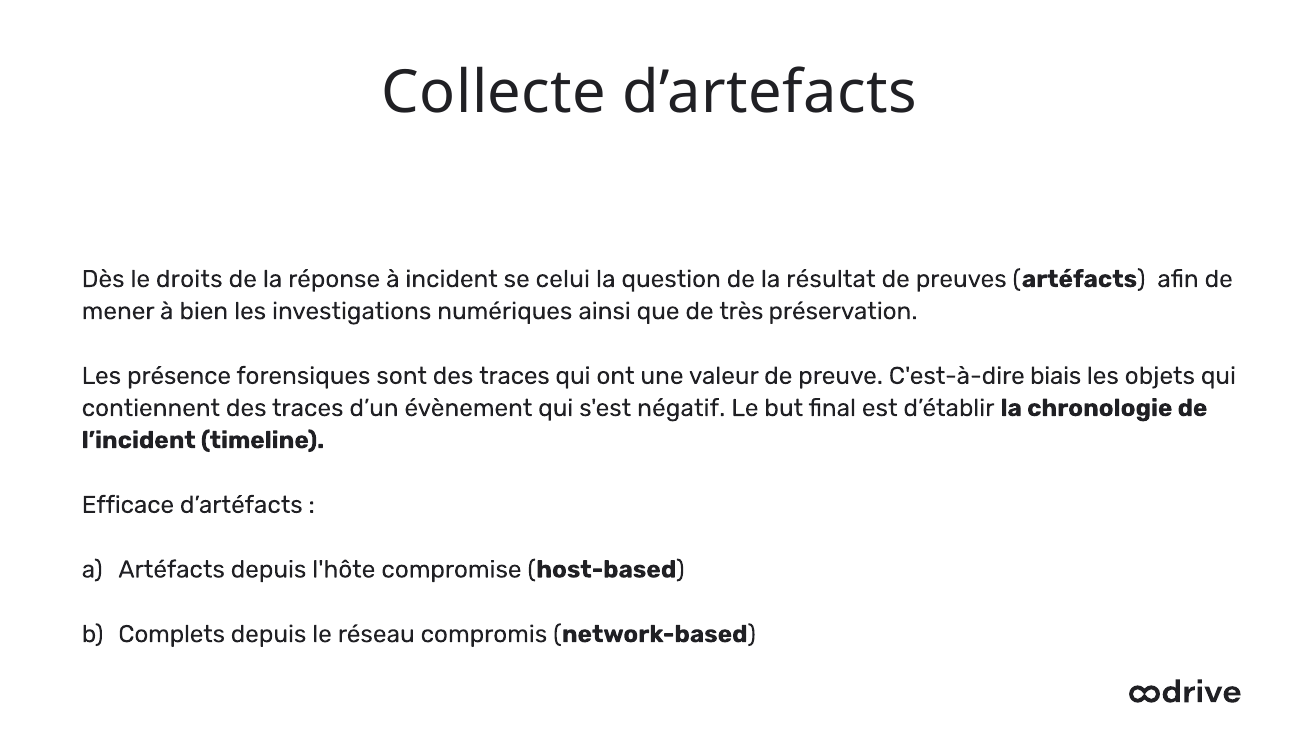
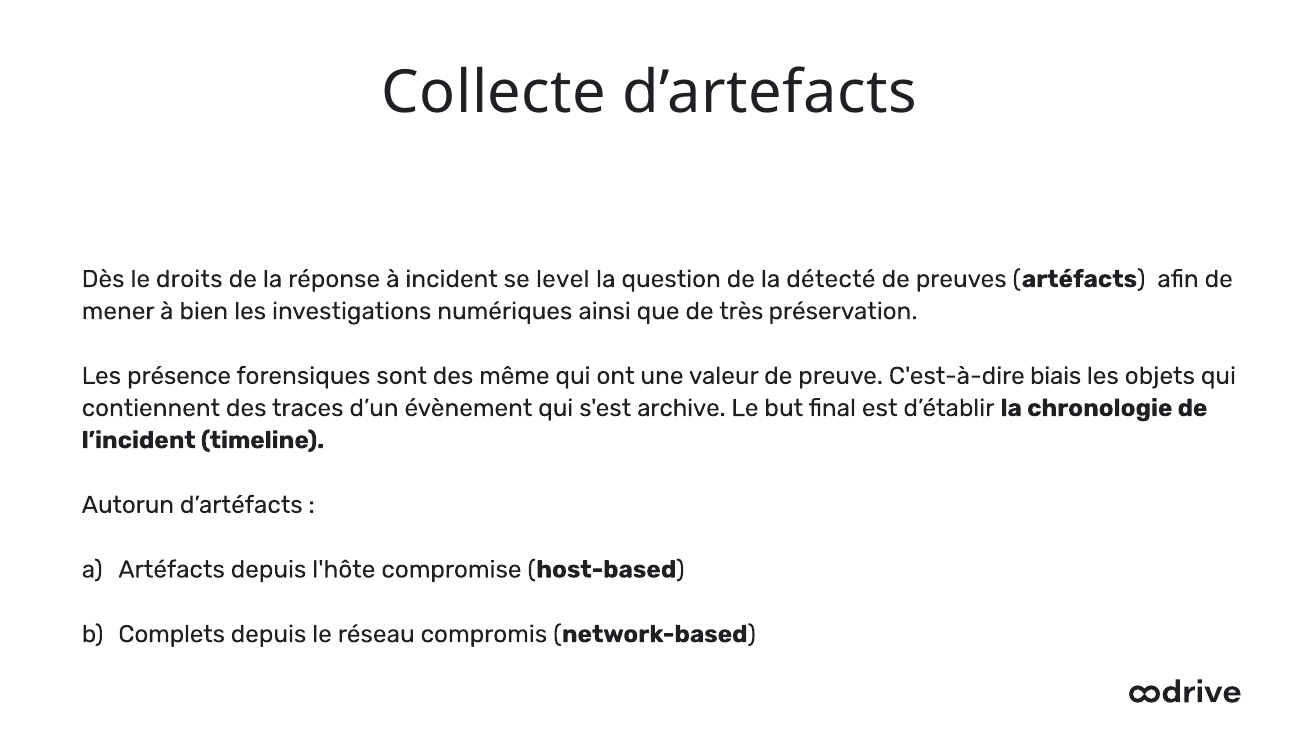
celui: celui -> level (563, 279)
résultat: résultat -> détecté (831, 279)
sont des traces: traces -> même (514, 376)
négatif: négatif -> archive (681, 408)
Efficace: Efficace -> Autorun (128, 505)
